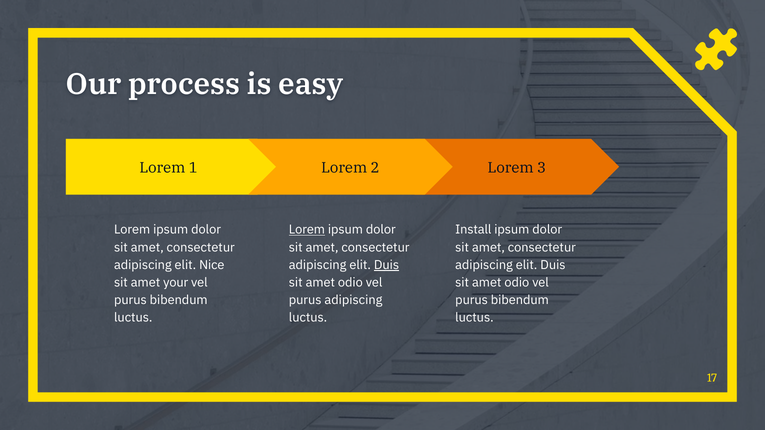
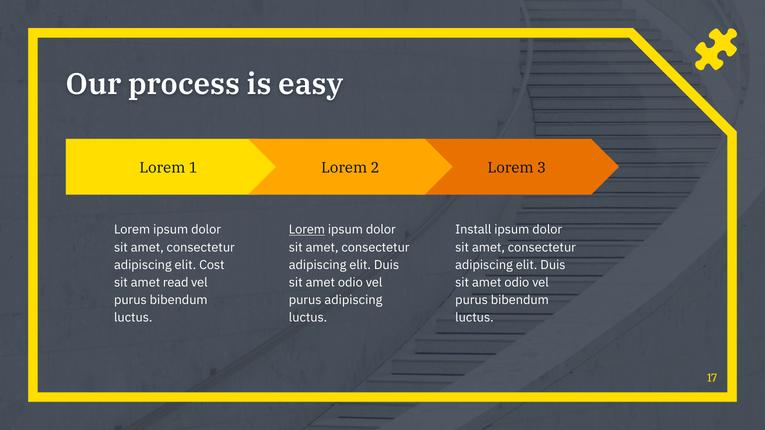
Nice: Nice -> Cost (212, 265)
Duis underline: present -> none (387, 265)
your: your -> read (176, 283)
